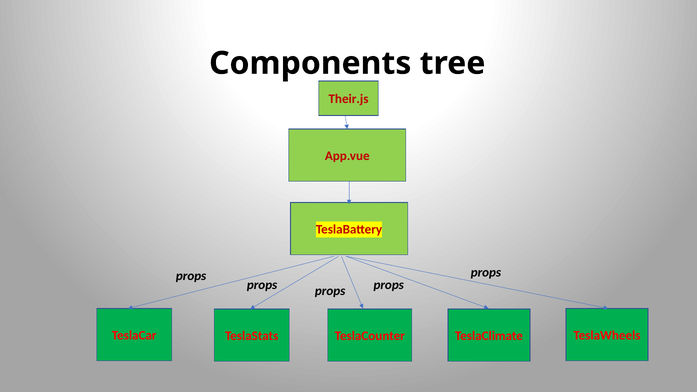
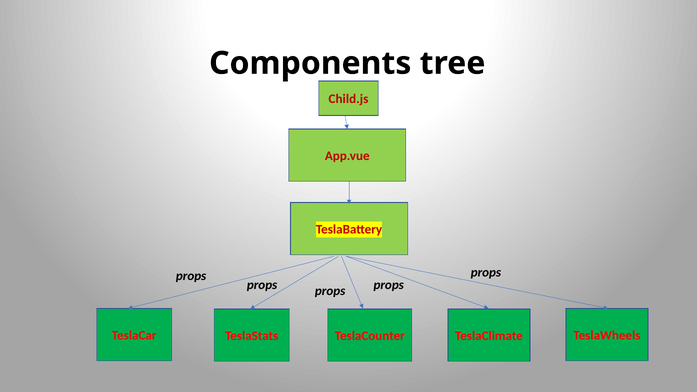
Their.js: Their.js -> Child.js (348, 99)
